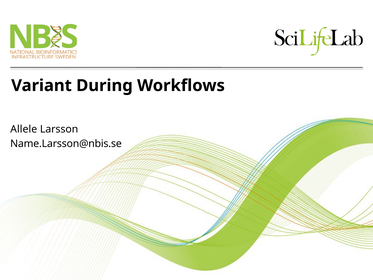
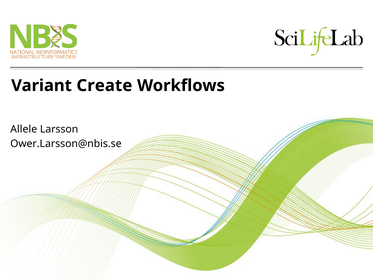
During: During -> Create (104, 85)
Name.Larsson@nbis.se: Name.Larsson@nbis.se -> Ower.Larsson@nbis.se (66, 144)
